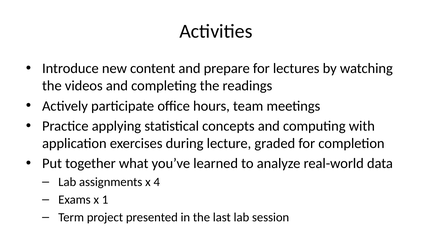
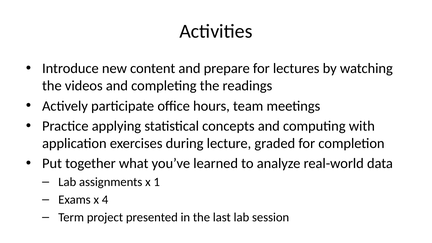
4: 4 -> 1 (157, 182)
1: 1 -> 4 (105, 200)
